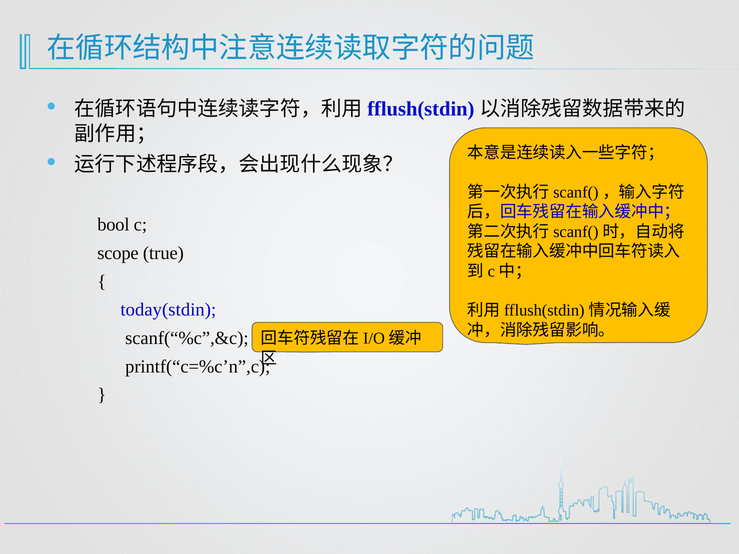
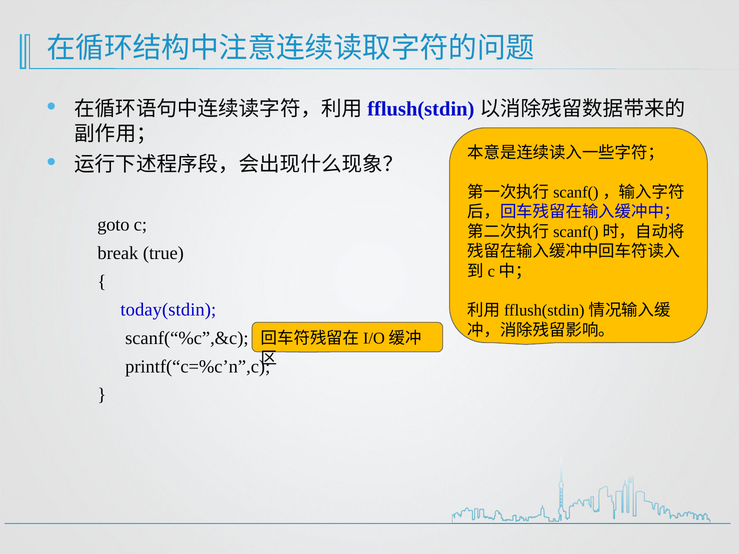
bool: bool -> goto (113, 225)
scope: scope -> break (118, 253)
